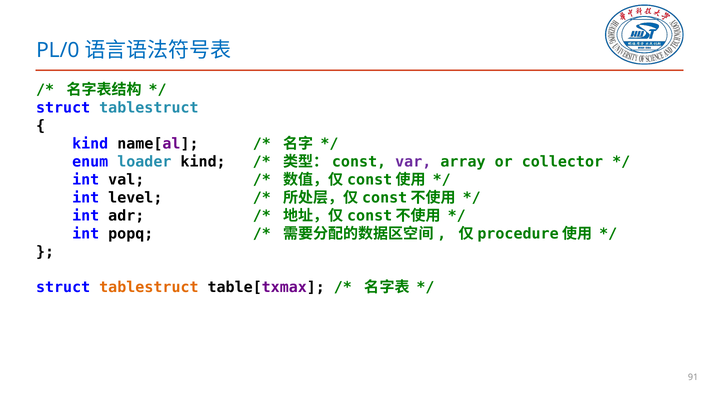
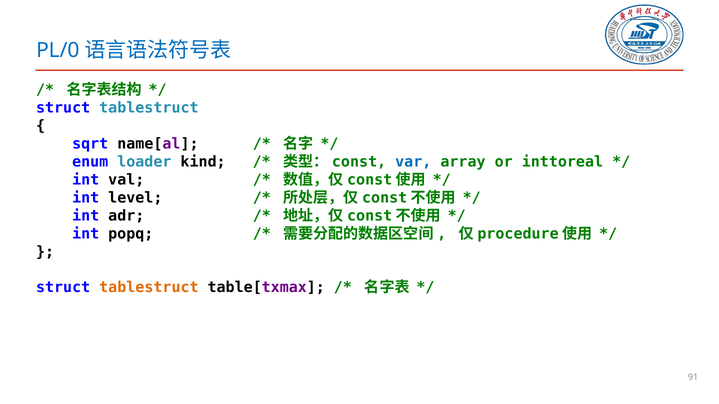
kind: kind -> sqrt (90, 144)
var colour: purple -> blue (413, 162)
collector: collector -> inttoreal (562, 162)
